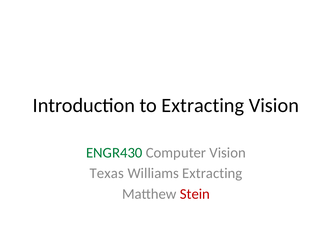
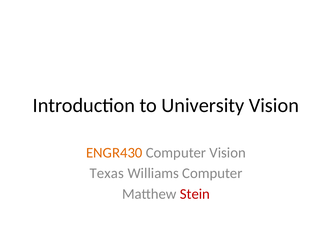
to Extracting: Extracting -> University (203, 105)
ENGR430 colour: green -> orange (114, 153)
Williams Extracting: Extracting -> Computer (212, 173)
